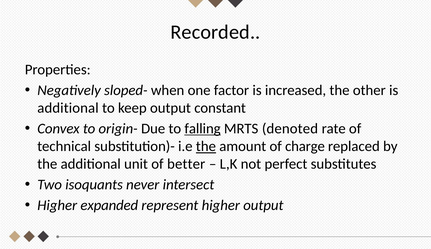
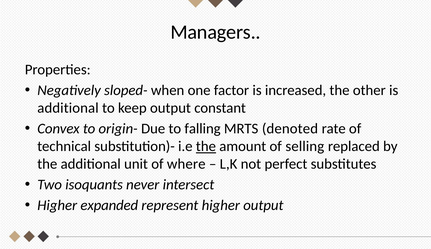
Recorded: Recorded -> Managers (216, 32)
falling underline: present -> none (203, 129)
charge: charge -> selling (305, 146)
better: better -> where (186, 164)
